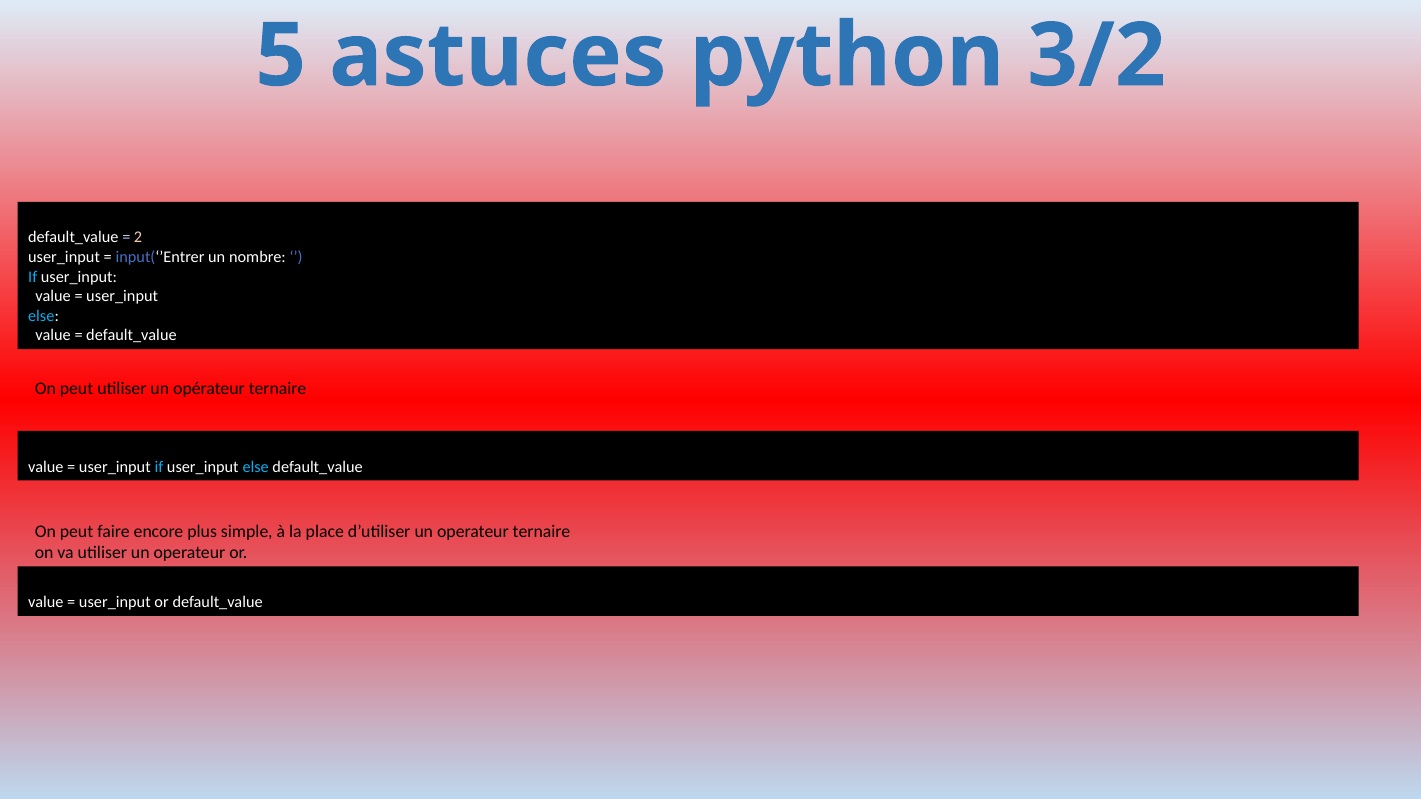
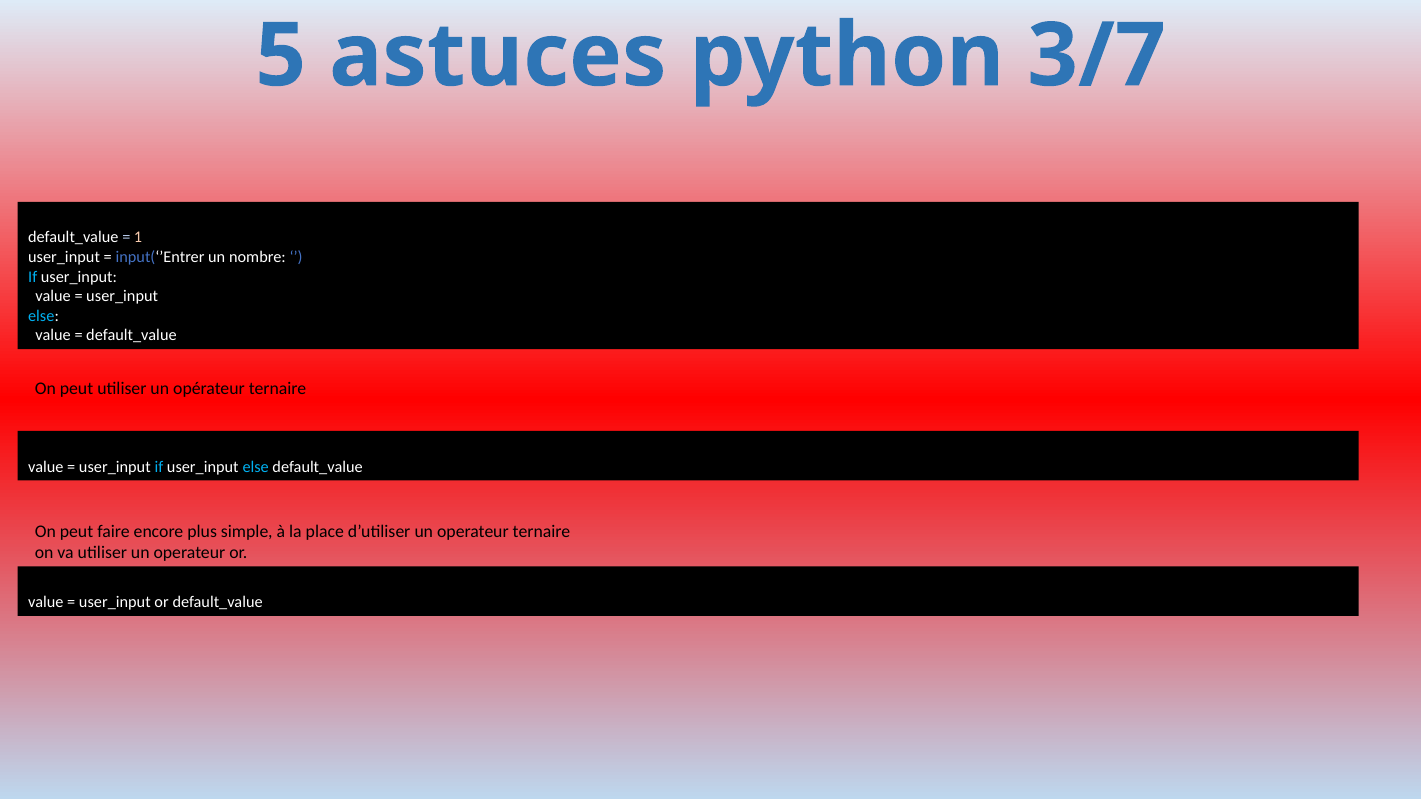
3/2: 3/2 -> 3/7 (1097, 56)
2: 2 -> 1 (138, 238)
